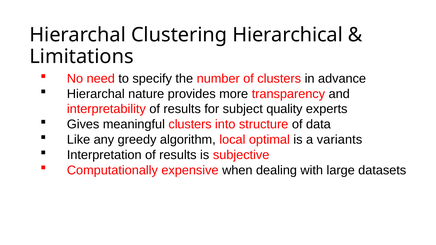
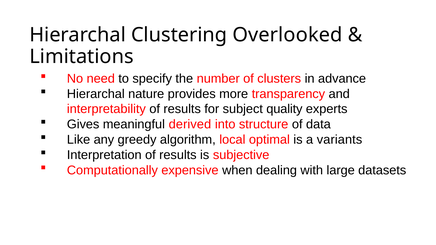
Hierarchical: Hierarchical -> Overlooked (287, 35)
meaningful clusters: clusters -> derived (190, 125)
